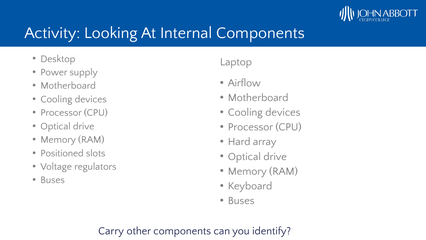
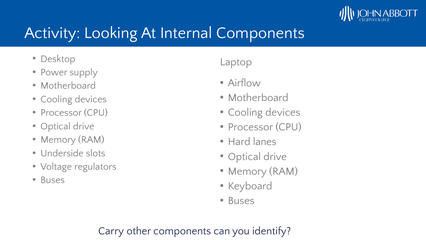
array: array -> lanes (265, 142)
Positioned: Positioned -> Underside (62, 153)
